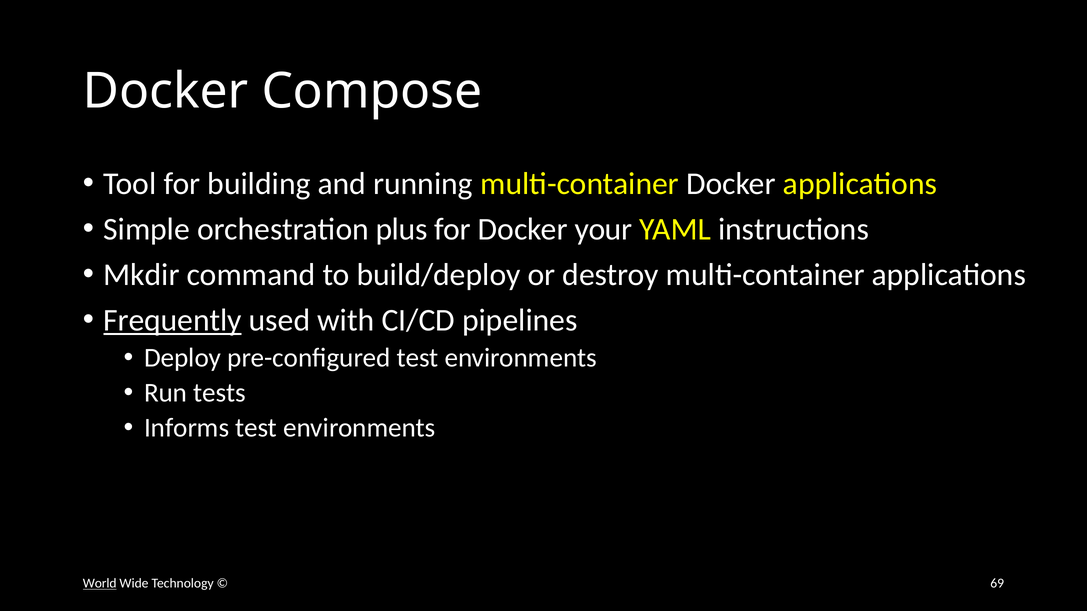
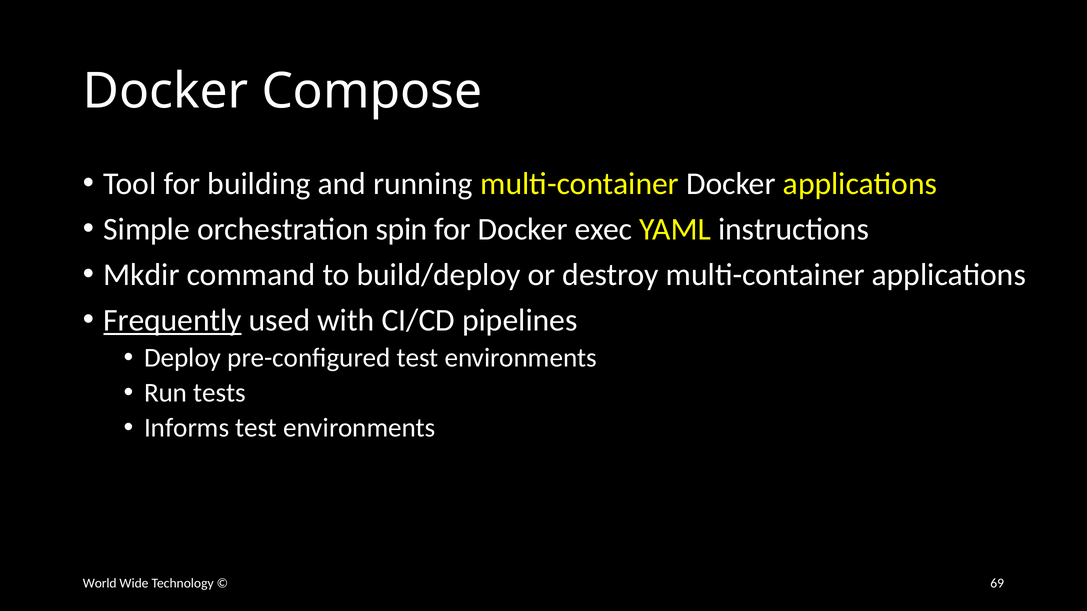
plus: plus -> spin (402, 229)
your: your -> exec (603, 229)
World underline: present -> none (100, 584)
